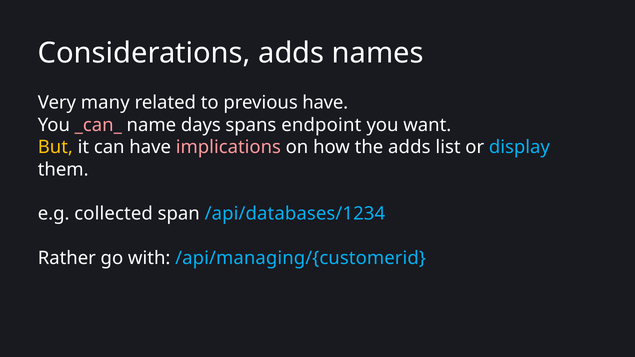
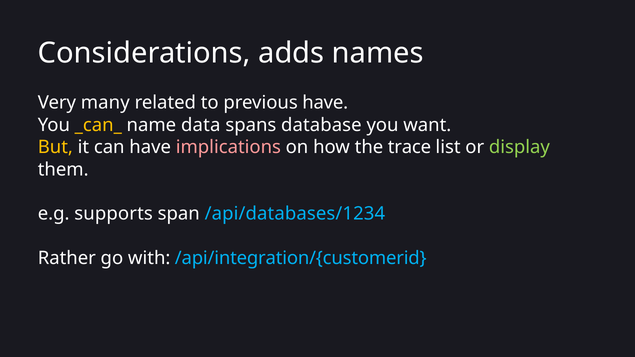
_can_ colour: pink -> yellow (98, 125)
days: days -> data (201, 125)
endpoint: endpoint -> database (321, 125)
the adds: adds -> trace (409, 147)
display colour: light blue -> light green (519, 147)
collected: collected -> supports (114, 214)
/api/managing/{customerid: /api/managing/{customerid -> /api/integration/{customerid (301, 258)
